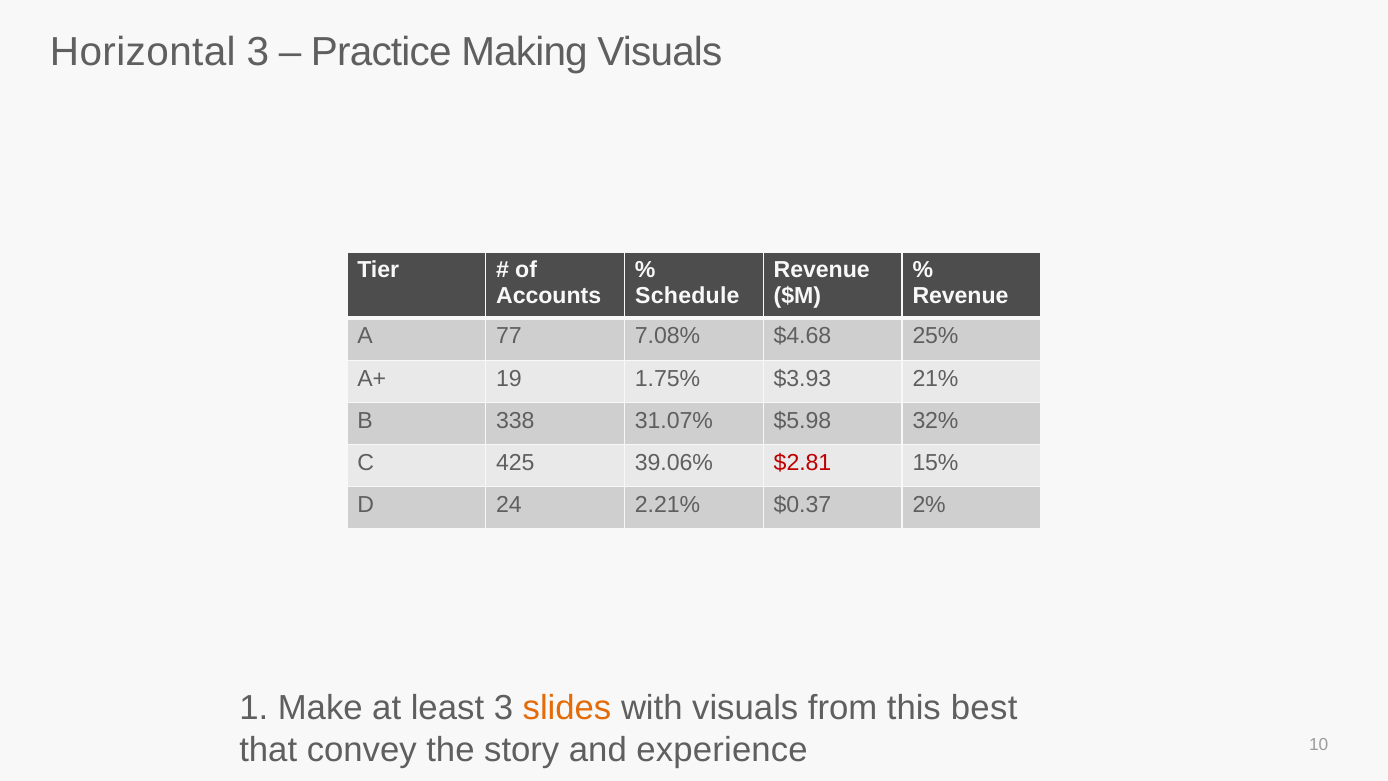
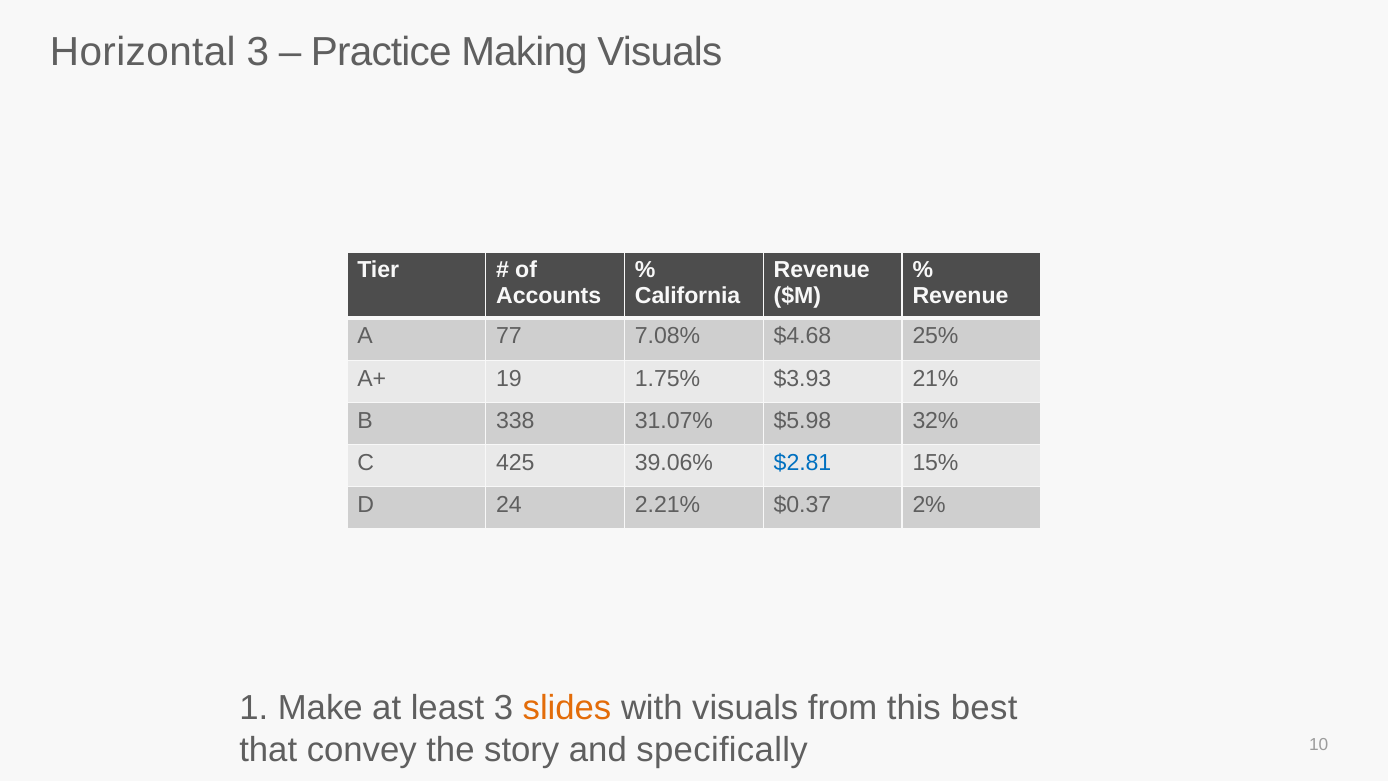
Schedule: Schedule -> California (688, 296)
$2.81 colour: red -> blue (803, 463)
experience: experience -> specifically (722, 749)
